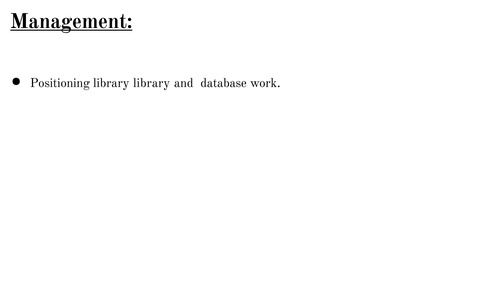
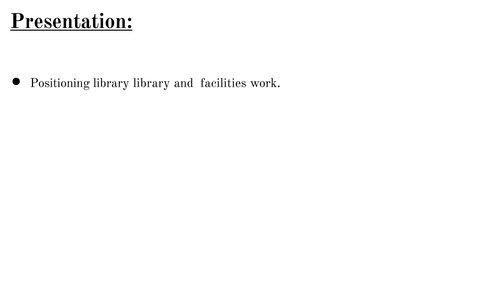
Management: Management -> Presentation (71, 21)
database: database -> facilities (223, 83)
